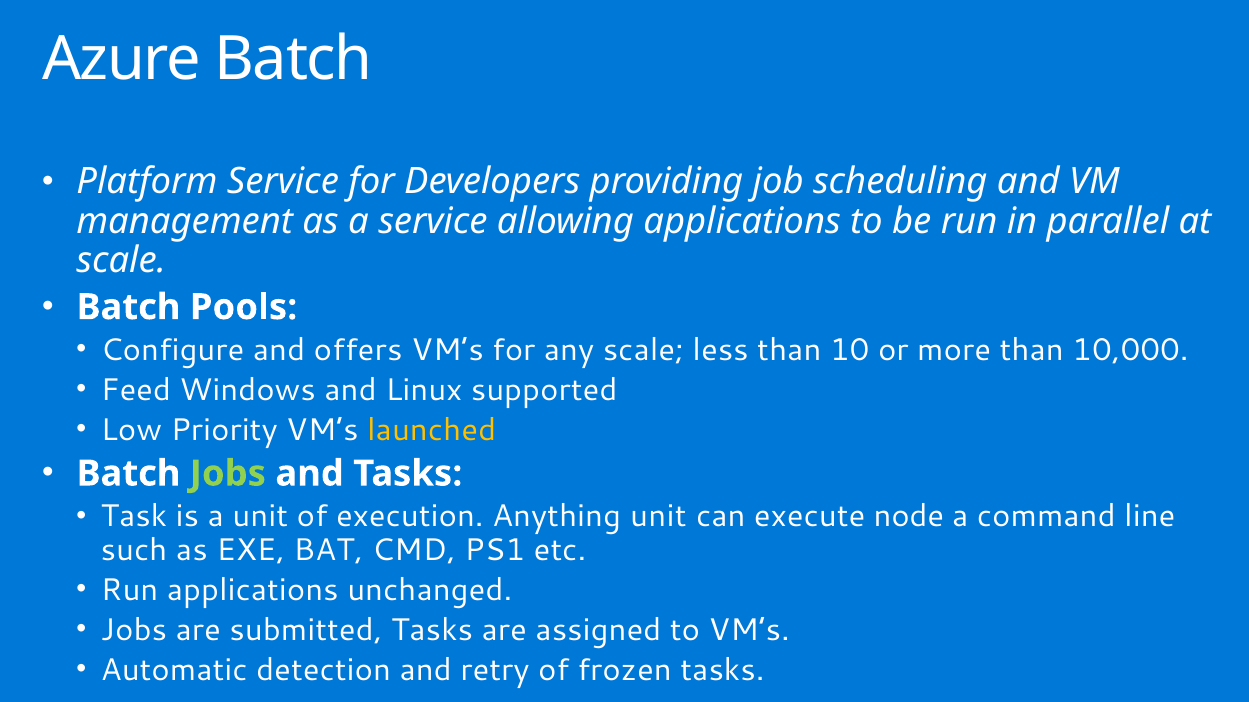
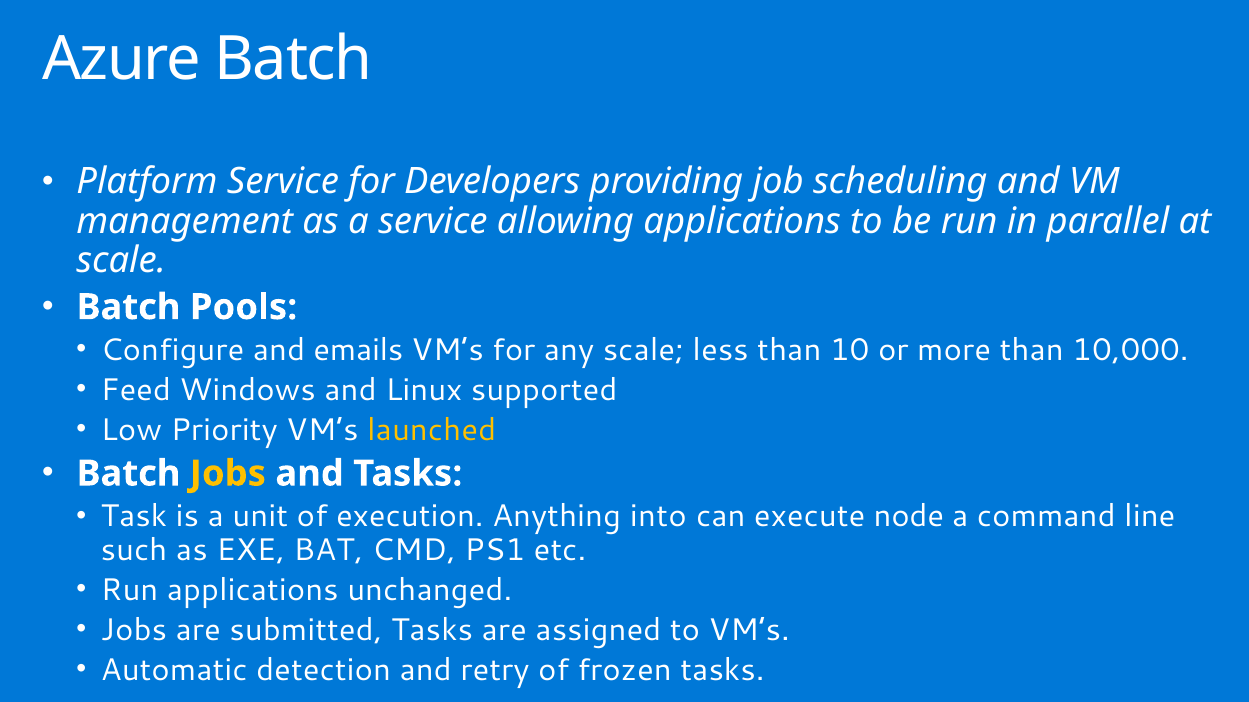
offers: offers -> emails (358, 350)
Jobs colour: light green -> yellow (228, 474)
Anything unit: unit -> into (658, 517)
